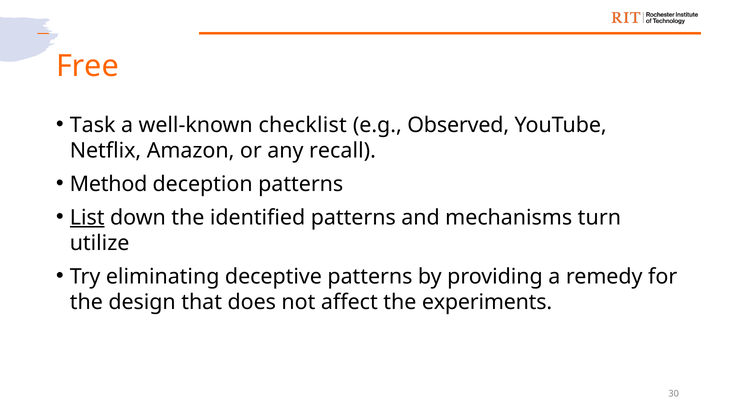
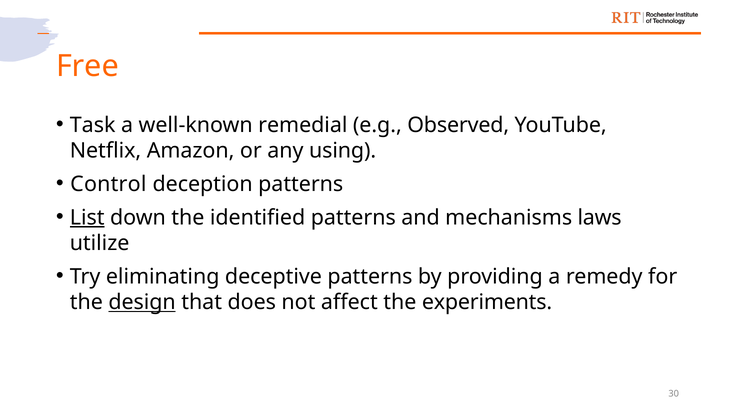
checklist: checklist -> remedial (303, 125)
recall: recall -> using (343, 151)
Method: Method -> Control (108, 184)
turn: turn -> laws (600, 218)
design underline: none -> present (142, 303)
